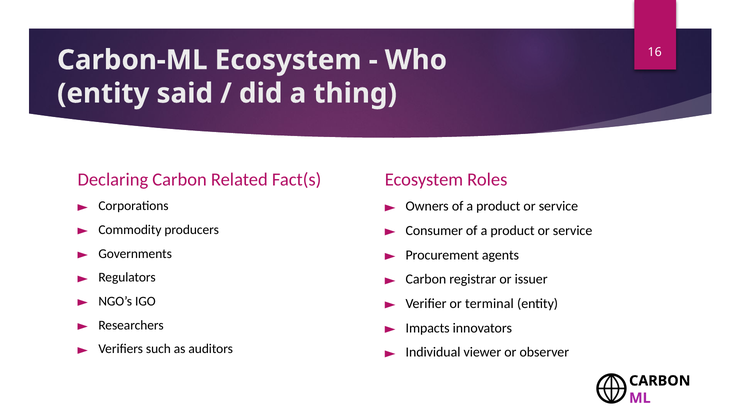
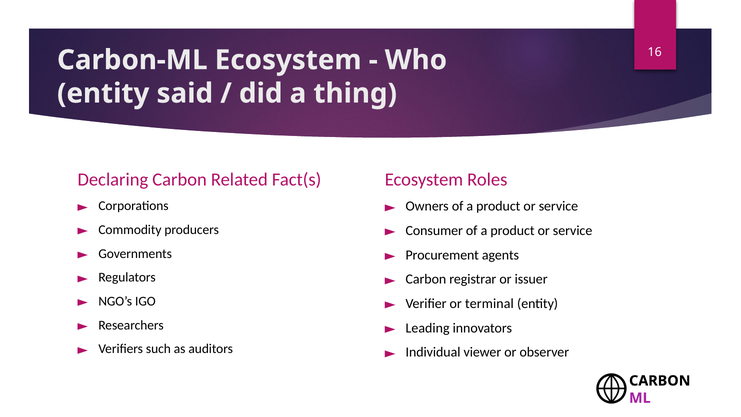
Impacts: Impacts -> Leading (428, 328)
